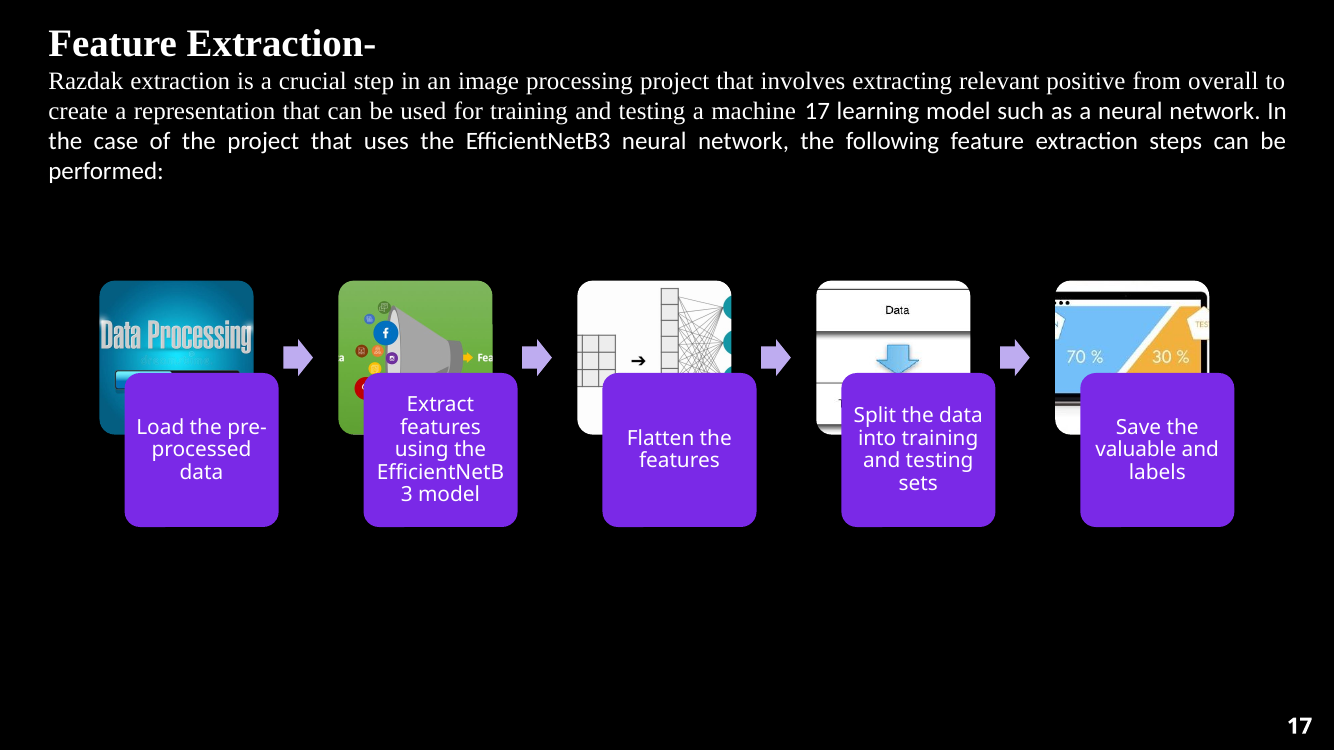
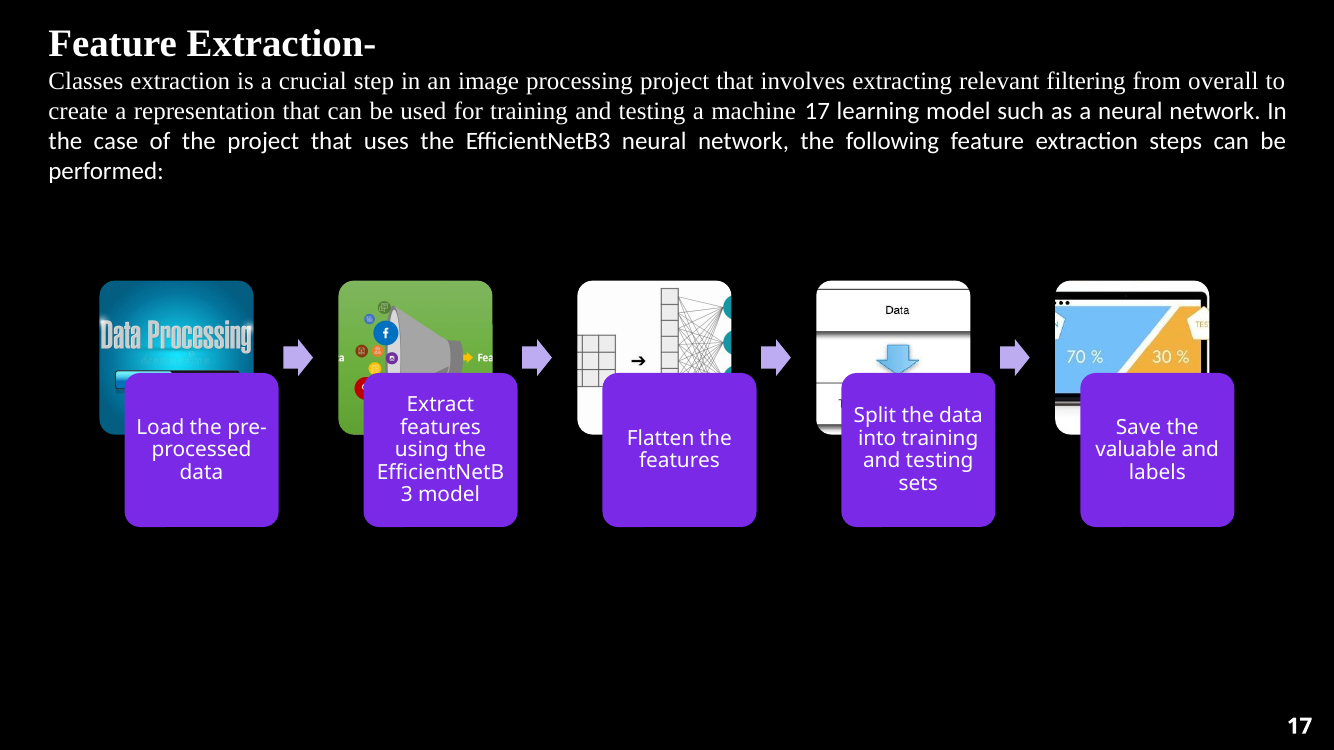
Razdak: Razdak -> Classes (86, 81)
positive: positive -> filtering (1086, 81)
